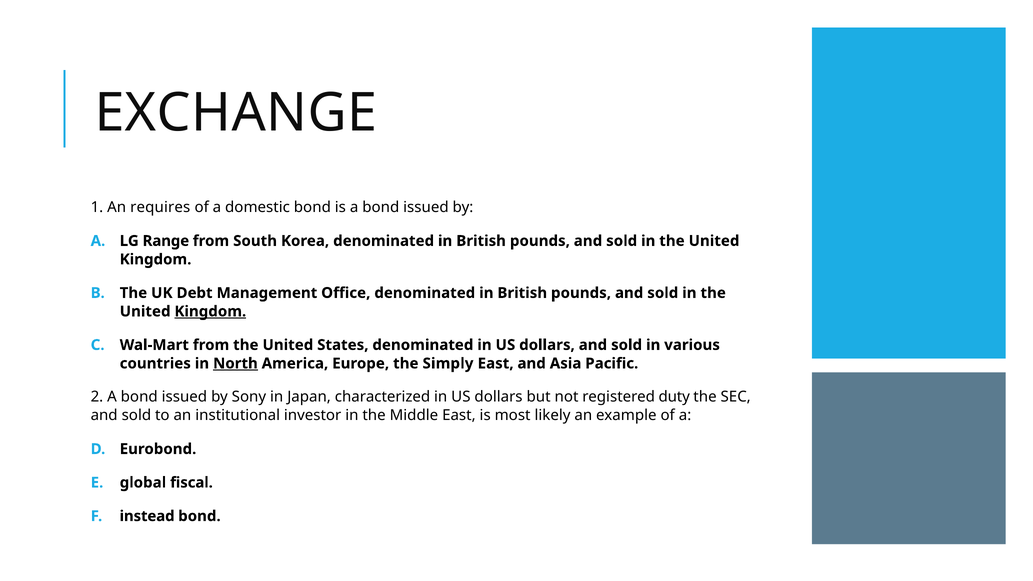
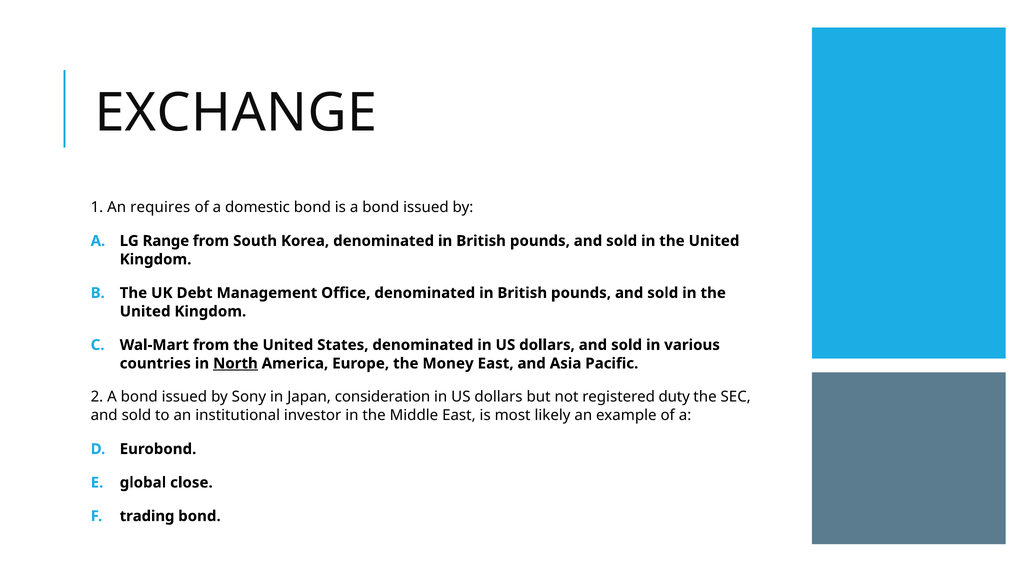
Kingdom underline: present -> none (210, 311)
Simply: Simply -> Money (448, 363)
characterized: characterized -> consideration (383, 397)
fiscal: fiscal -> close (191, 483)
instead: instead -> trading (147, 516)
